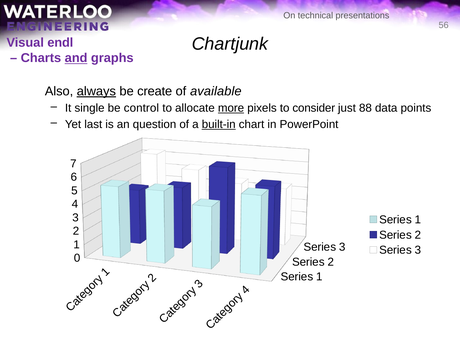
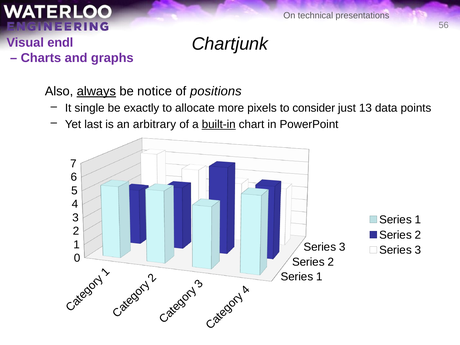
and underline: present -> none (76, 58)
create: create -> notice (155, 91)
available: available -> positions (216, 91)
control: control -> exactly (141, 108)
more underline: present -> none (231, 108)
88: 88 -> 13 (365, 108)
question: question -> arbitrary (154, 124)
